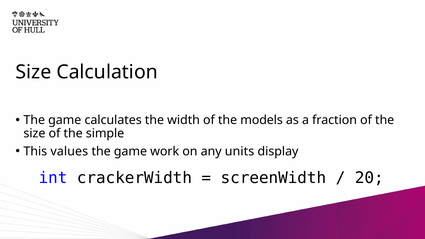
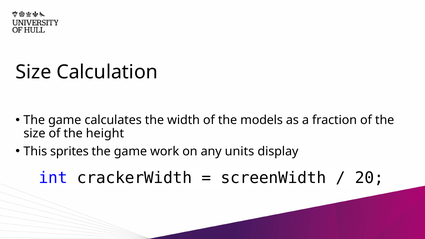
simple: simple -> height (105, 134)
values: values -> sprites (69, 151)
